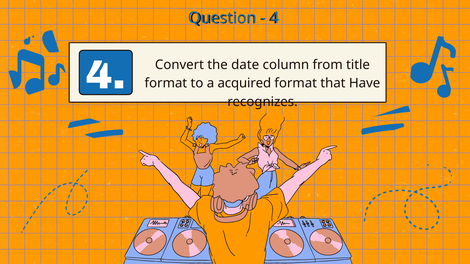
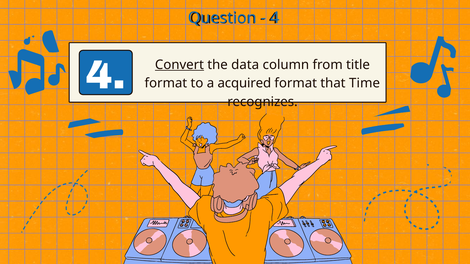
Convert underline: none -> present (179, 65)
date: date -> data (245, 65)
Have: Have -> Time (365, 83)
